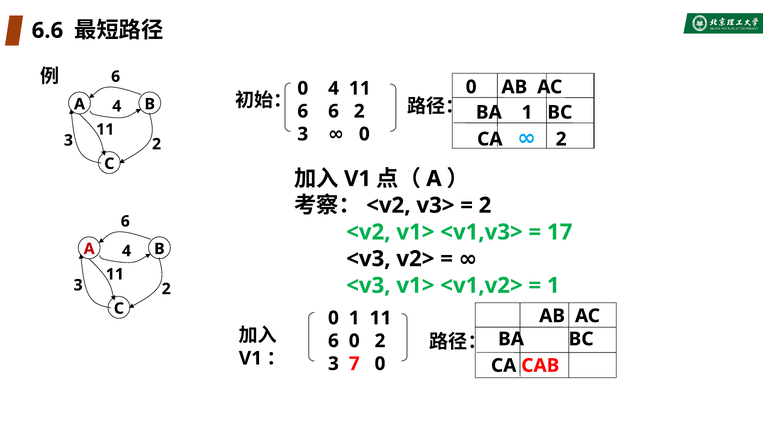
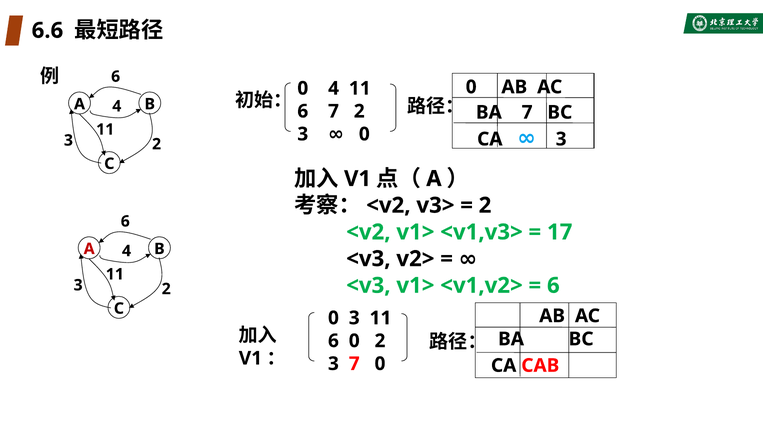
6 6: 6 -> 7 (334, 111)
BA 1: 1 -> 7 (527, 112)
2: 2 -> 3 (561, 139)
1: 1 -> 6 (553, 286)
0 1: 1 -> 3 (354, 318)
